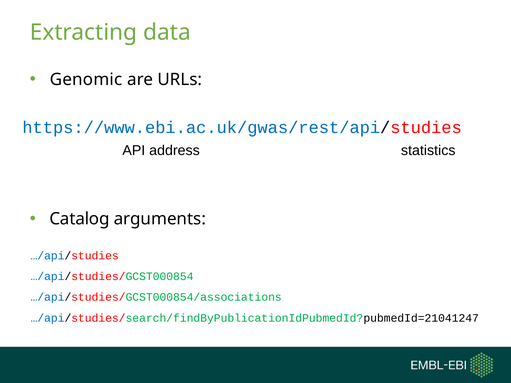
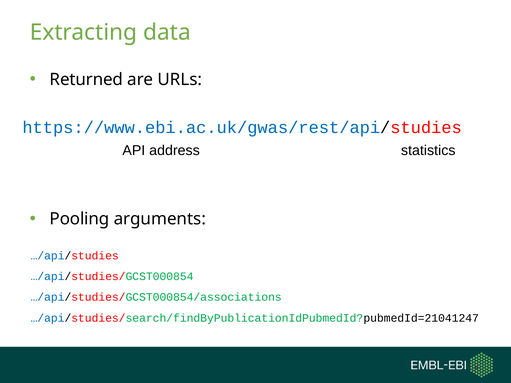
Genomic: Genomic -> Returned (86, 80)
Catalog: Catalog -> Pooling (79, 219)
